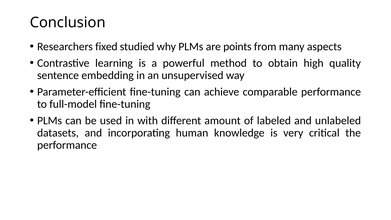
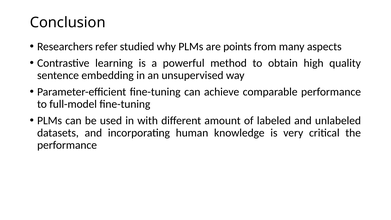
fixed: fixed -> refer (106, 47)
